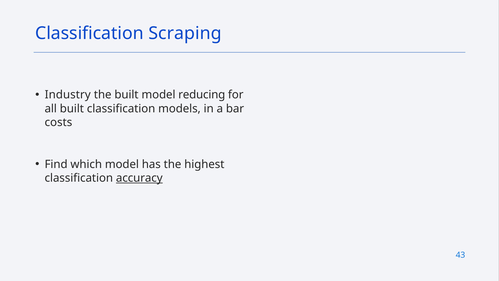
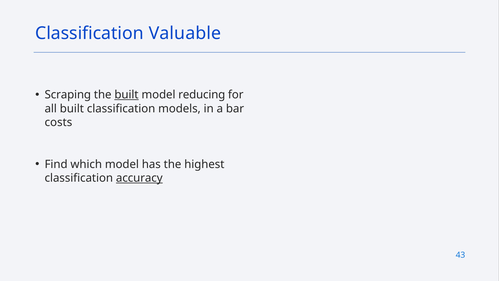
Scraping: Scraping -> Valuable (185, 33)
Industry: Industry -> Scraping (68, 95)
built underline: none -> present (126, 95)
